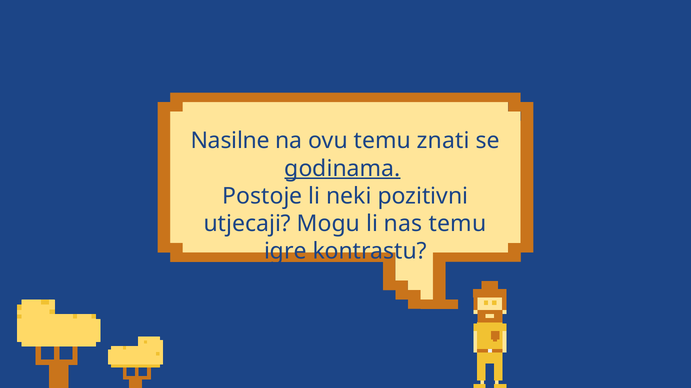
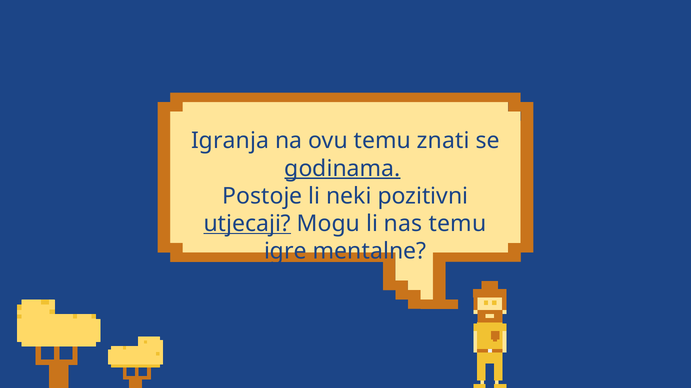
Nasilne: Nasilne -> Igranja (230, 141)
utjecaji underline: none -> present (247, 224)
kontrastu: kontrastu -> mentalne (370, 252)
